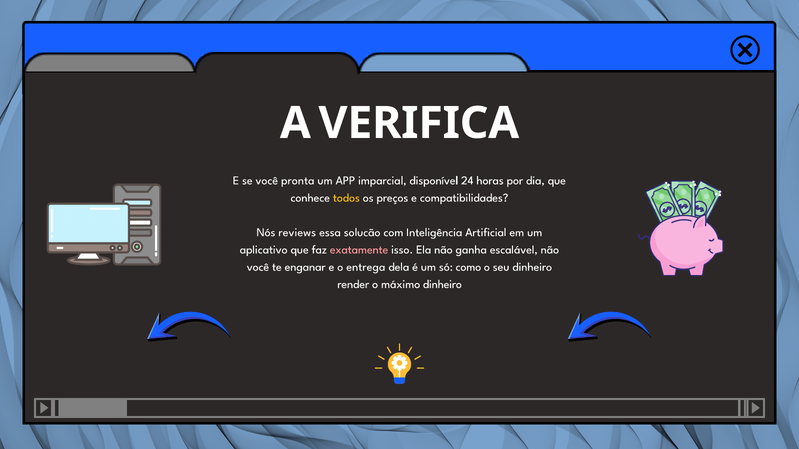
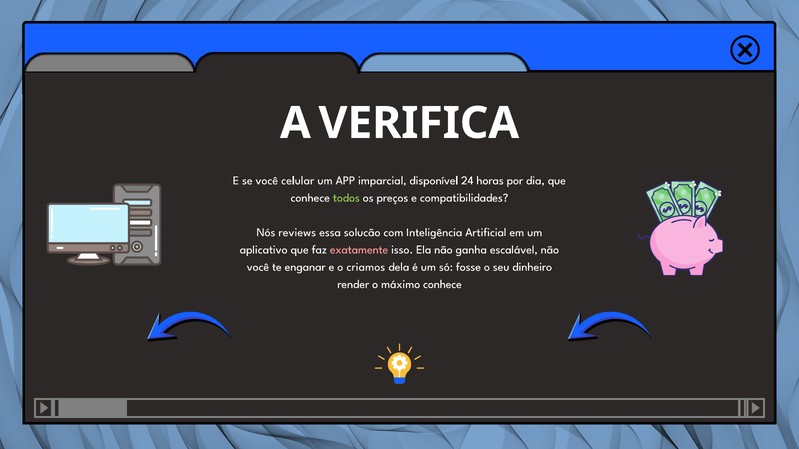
pronta: pronta -> celular (298, 181)
todos colour: yellow -> light green (346, 198)
entrega: entrega -> criamos (366, 267)
como: como -> fosse (468, 267)
máximo dinheiro: dinheiro -> conhece (442, 284)
